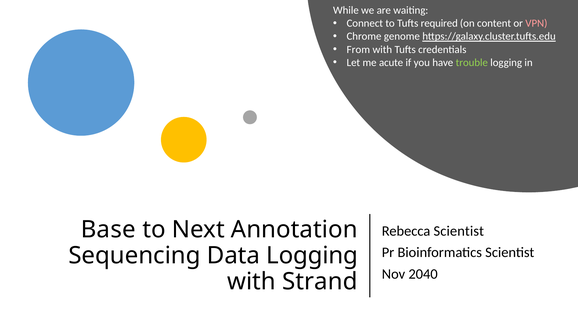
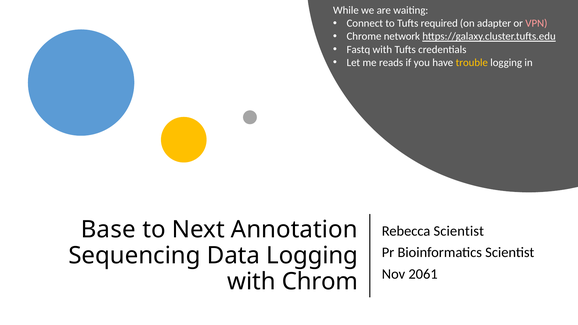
content: content -> adapter (494, 23)
genome: genome -> network (402, 36)
From: From -> Fastq (358, 50)
acute: acute -> reads (391, 63)
trouble colour: light green -> yellow (472, 63)
2040: 2040 -> 2061 (423, 274)
Strand: Strand -> Chrom (320, 282)
